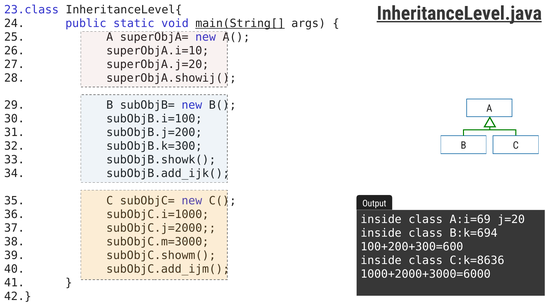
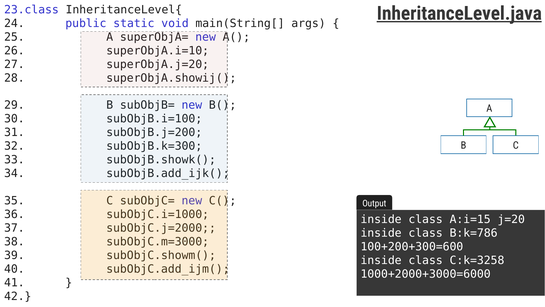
main(String[ underline: present -> none (240, 23)
A:i=69: A:i=69 -> A:i=15 (470, 219)
B:k=694: B:k=694 -> B:k=786 (474, 233)
C:k=8636: C:k=8636 -> C:k=3258 (477, 260)
